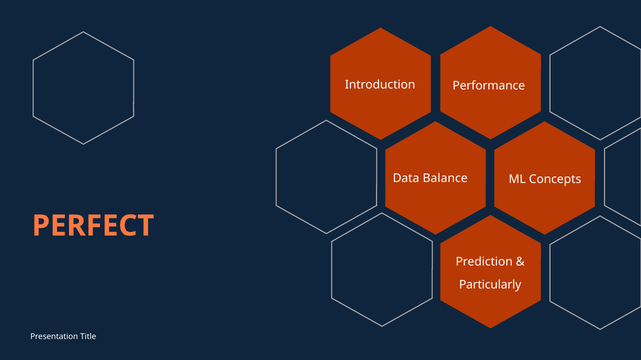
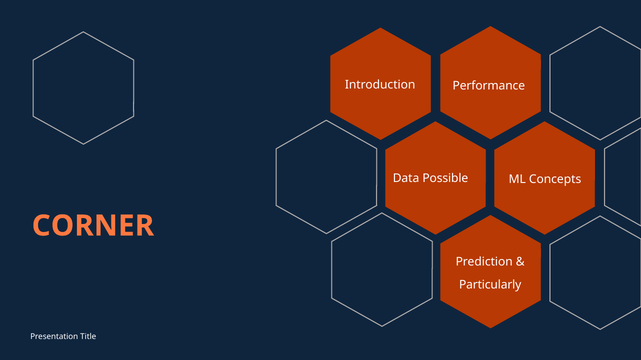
Balance: Balance -> Possible (445, 179)
PERFECT: PERFECT -> CORNER (93, 226)
